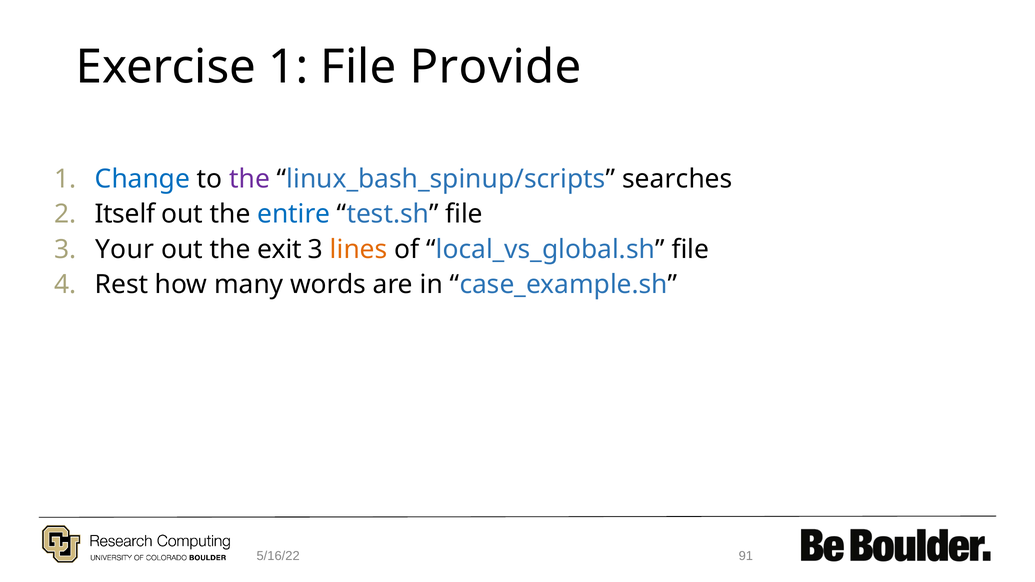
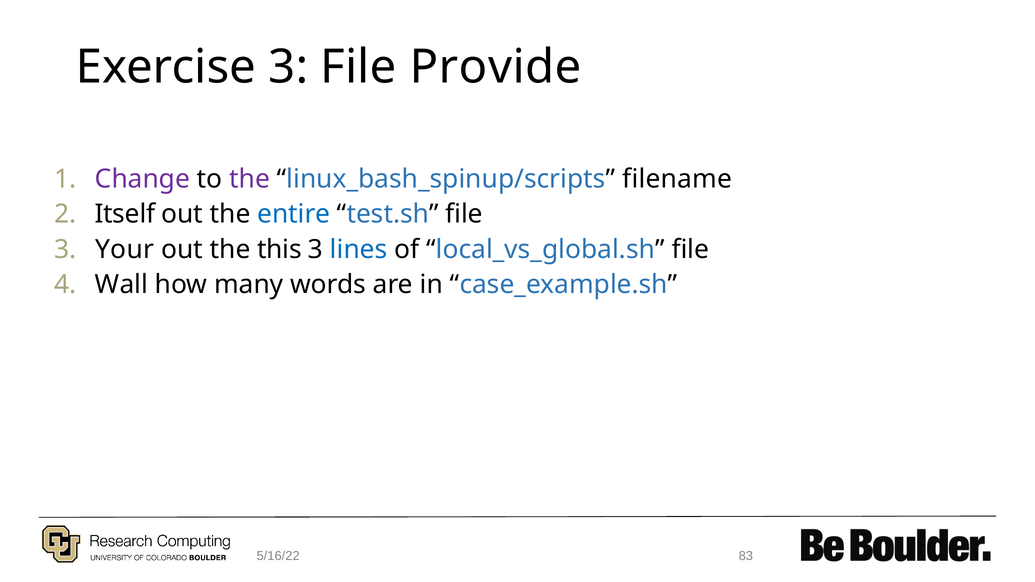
Exercise 1: 1 -> 3 (288, 67)
Change colour: blue -> purple (143, 179)
searches: searches -> filename (677, 179)
exit: exit -> this (279, 249)
lines colour: orange -> blue (359, 249)
Rest: Rest -> Wall (121, 285)
91: 91 -> 83 (746, 556)
